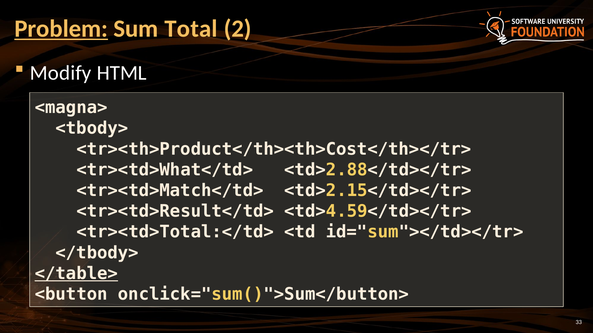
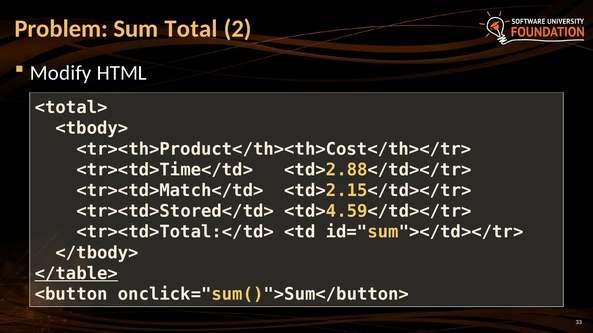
Problem underline: present -> none (61, 29)
<magna>: <magna> -> <total> (71, 108)
<tr><td>What</td>: <tr><td>What</td> -> <tr><td>Time</td> (165, 170)
<tr><td>Result</td>: <tr><td>Result</td> -> <tr><td>Stored</td> (175, 212)
